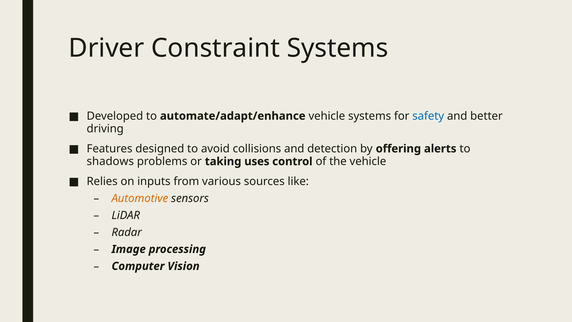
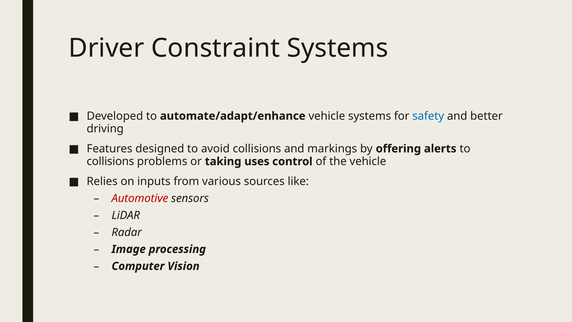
detection: detection -> markings (332, 149)
shadows: shadows -> collisions (110, 161)
Automotive colour: orange -> red (140, 198)
